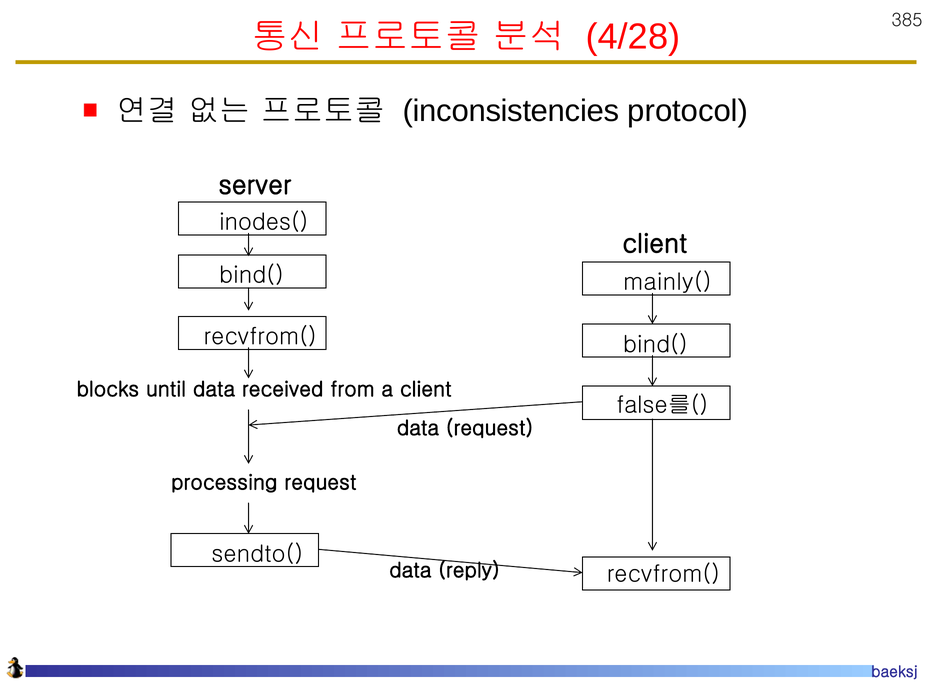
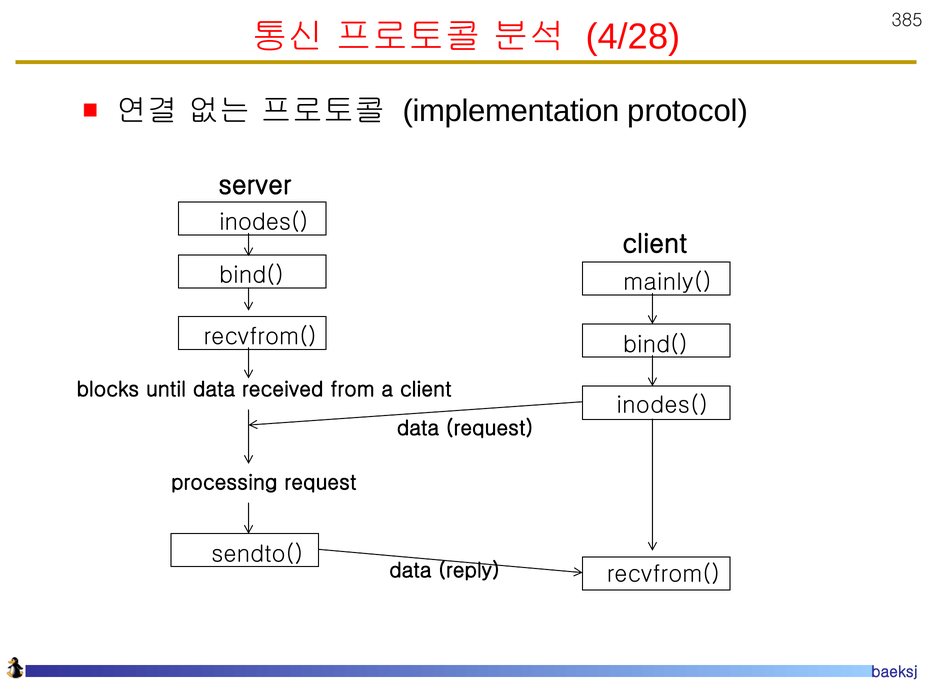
inconsistencies: inconsistencies -> implementation (511, 111)
false를(: false를( -> inodes( (662, 405)
